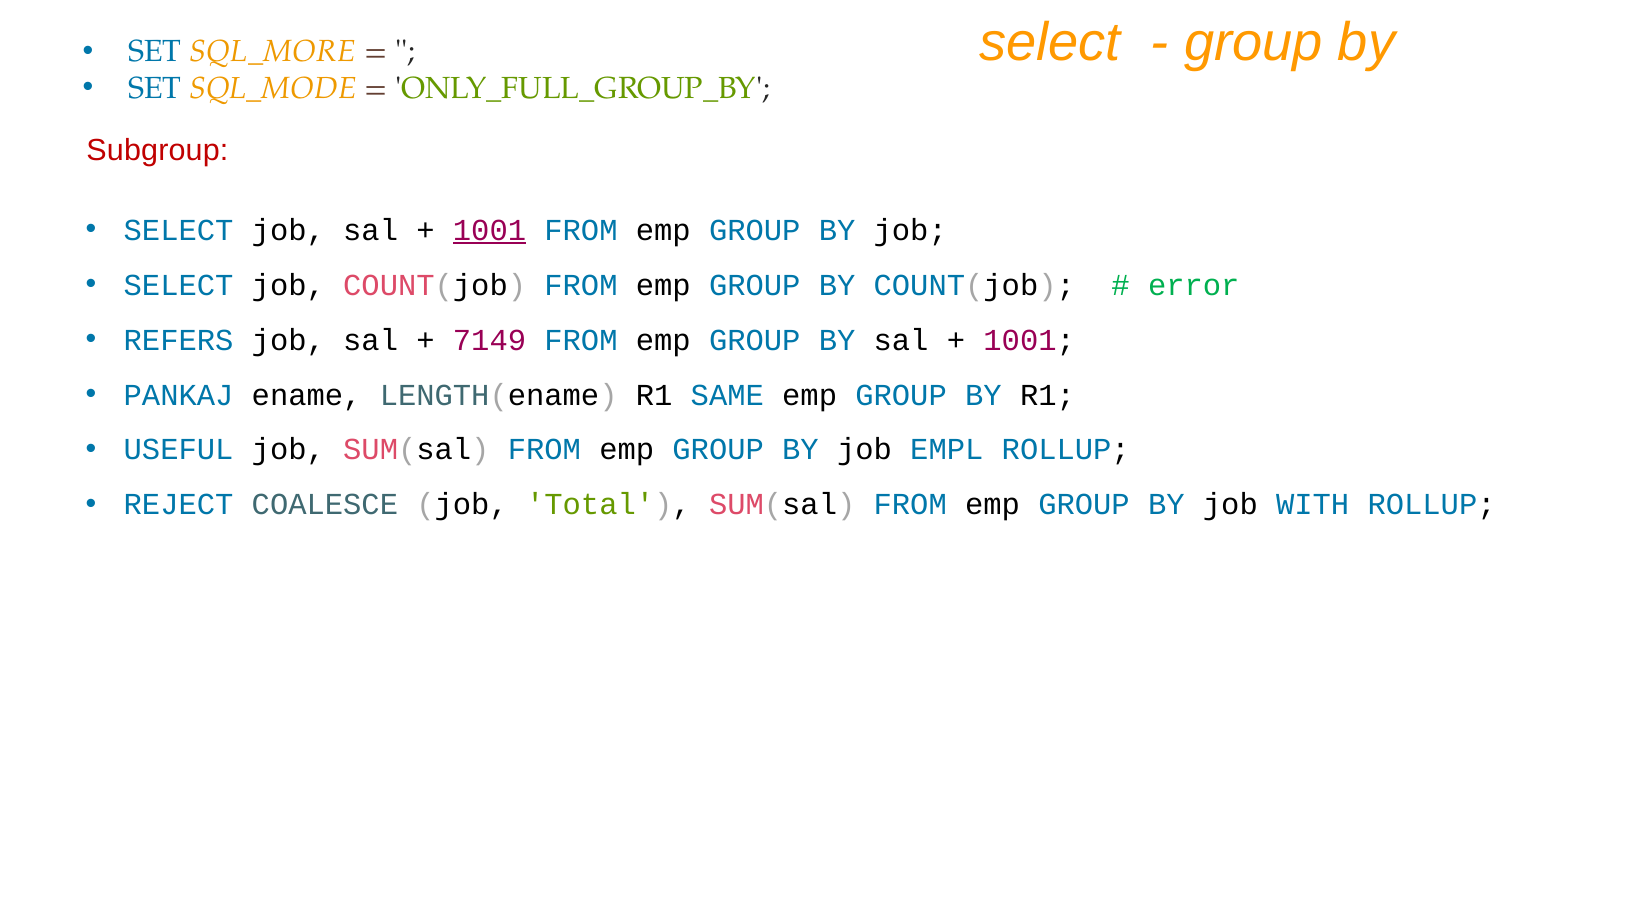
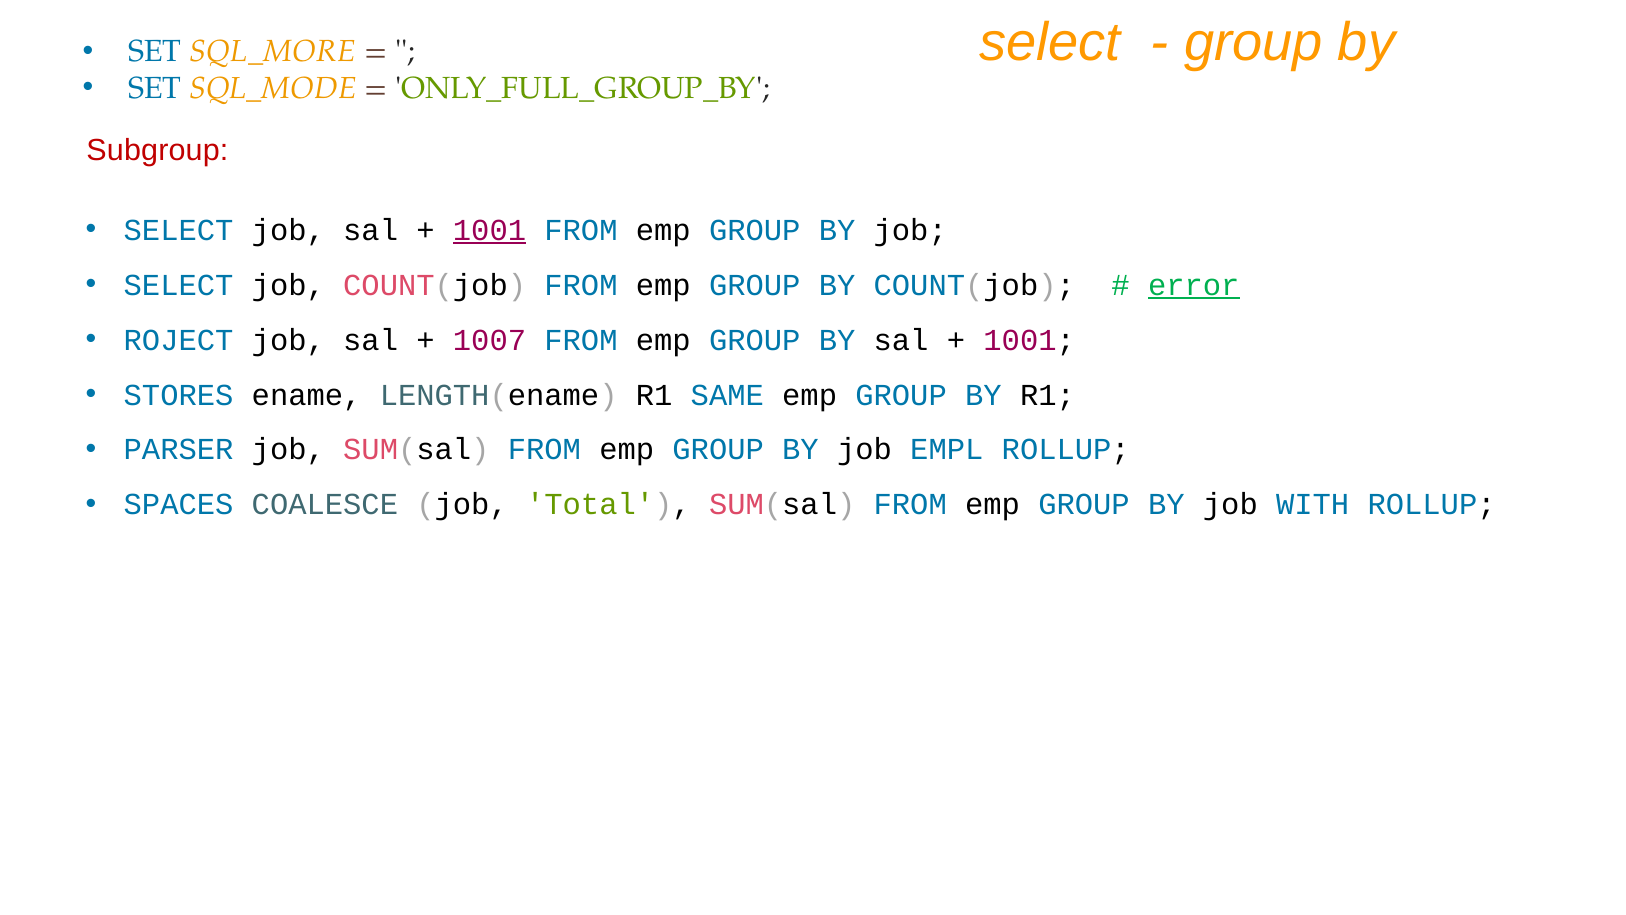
error underline: none -> present (1194, 285)
REFERS: REFERS -> ROJECT (179, 340)
7149: 7149 -> 1007 (490, 340)
PANKAJ: PANKAJ -> STORES (179, 395)
USEFUL: USEFUL -> PARSER (179, 450)
REJECT: REJECT -> SPACES (179, 505)
